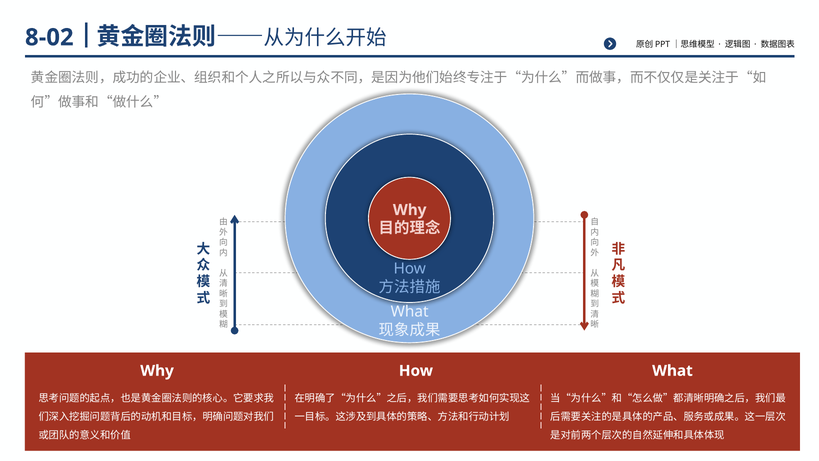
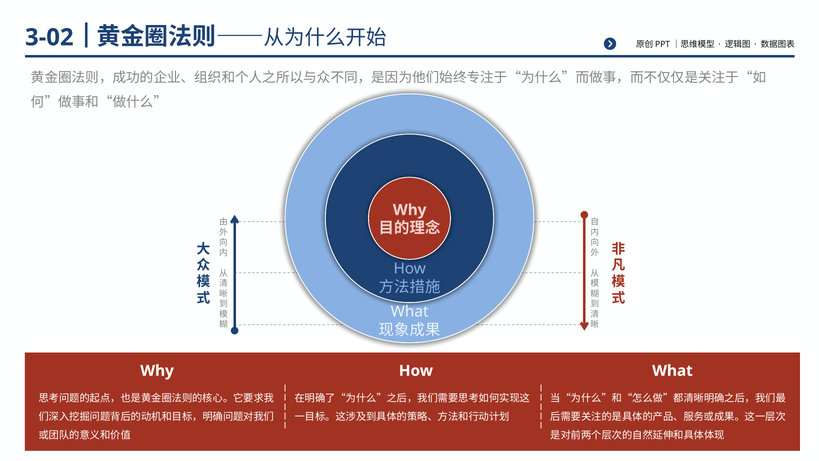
8-02: 8-02 -> 3-02 (49, 37)
